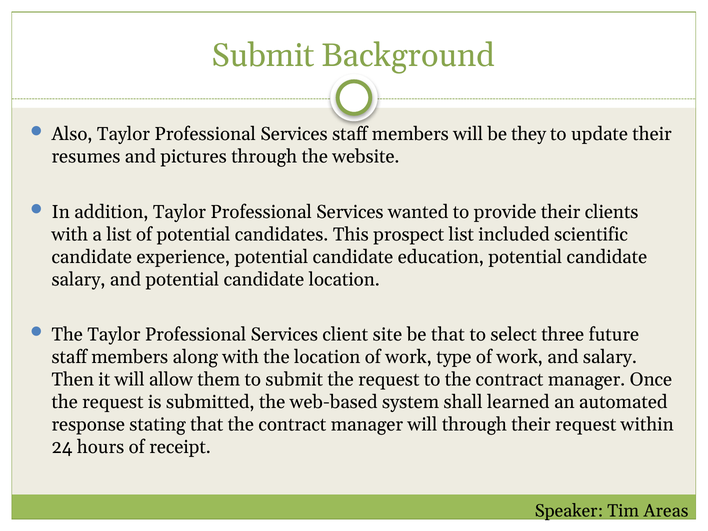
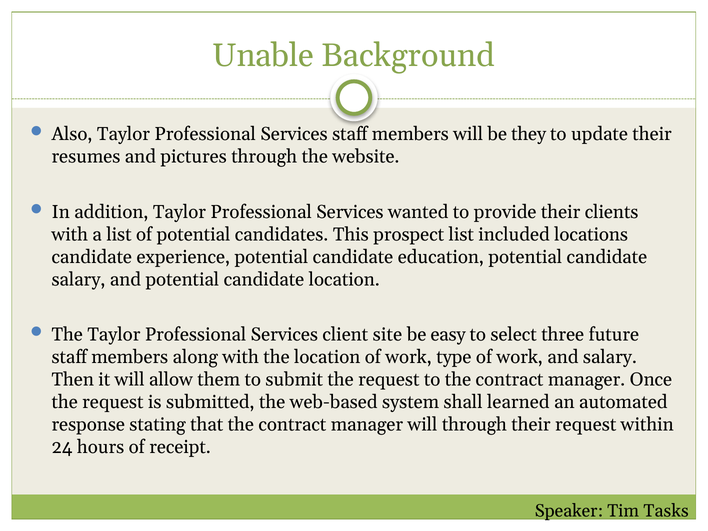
Submit: Submit -> Unable (263, 56)
scientific: scientific -> locations (591, 235)
be that: that -> easy (448, 335)
Areas: Areas -> Tasks (666, 511)
